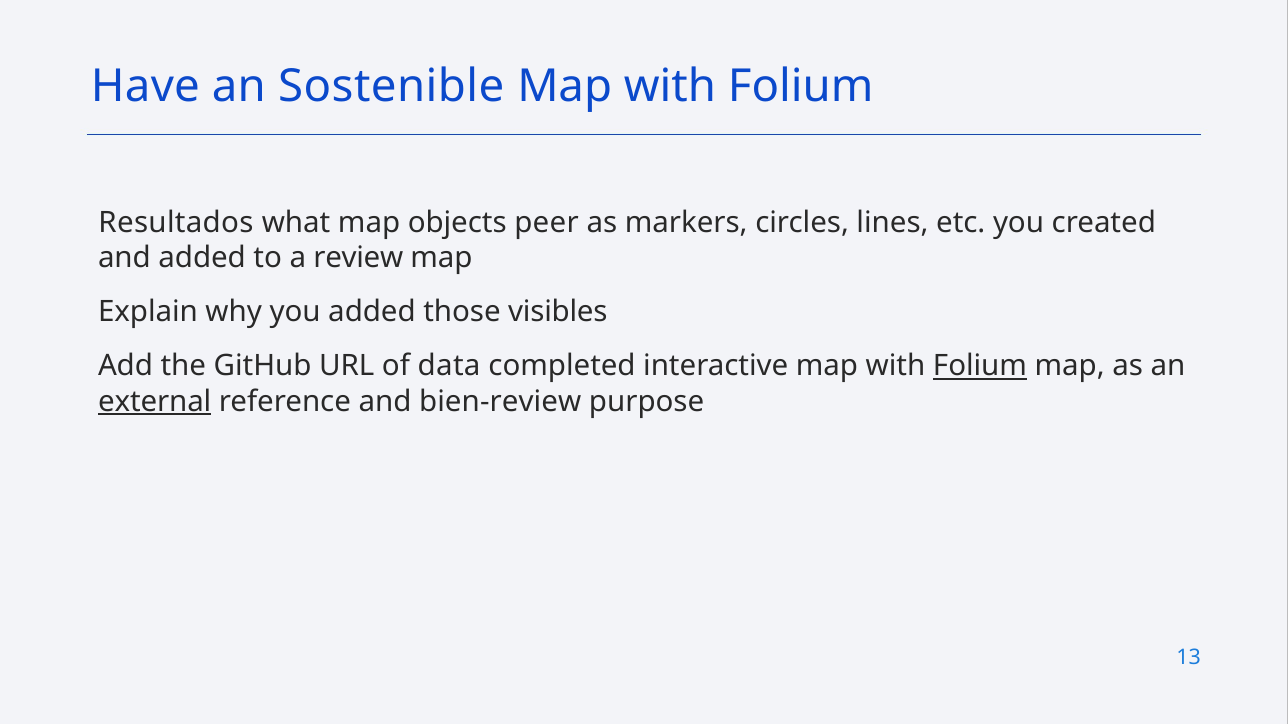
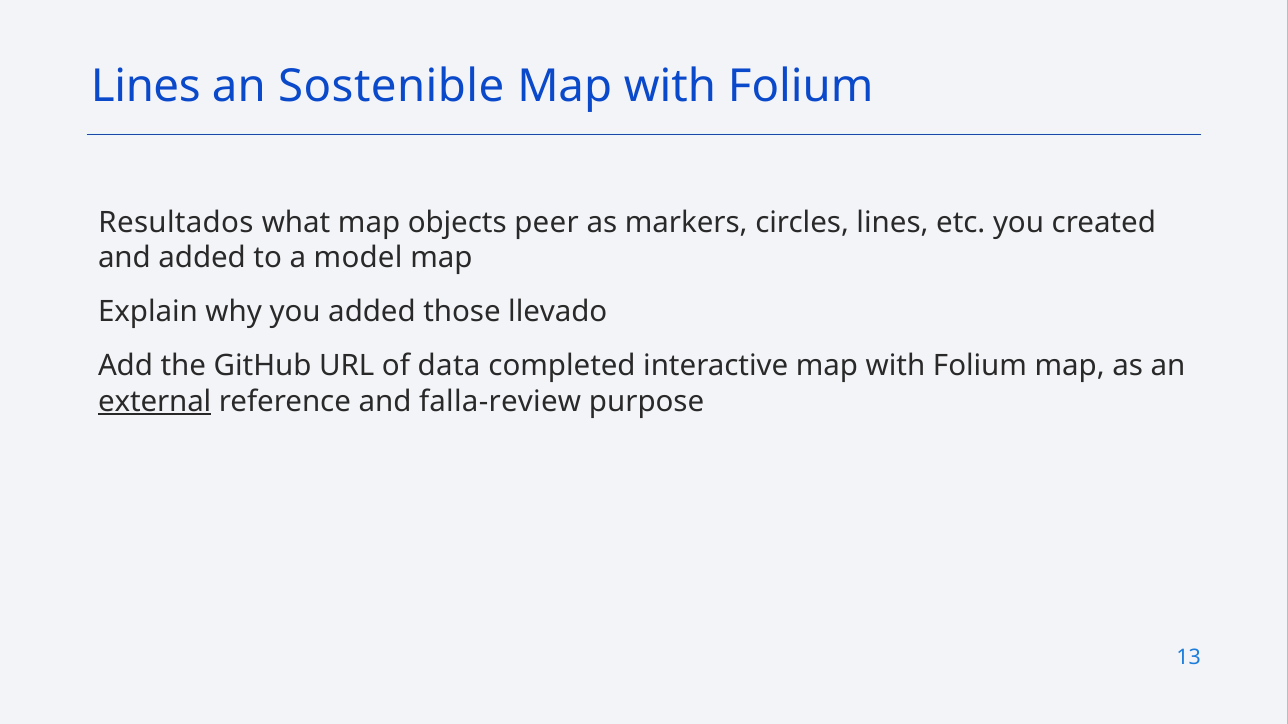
Have: Have -> Lines (146, 86)
review: review -> model (358, 258)
visibles: visibles -> llevado (558, 312)
Folium underline: present -> none (980, 366)
bien-review: bien-review -> falla-review (500, 402)
